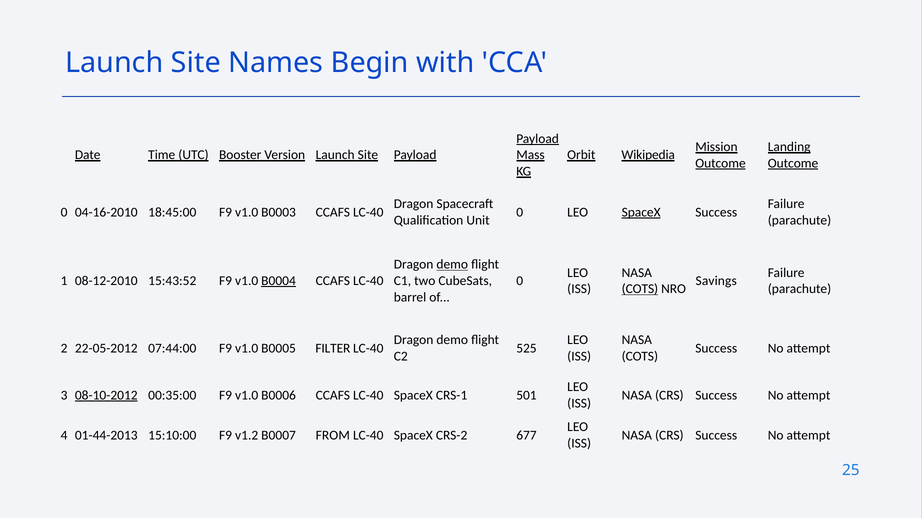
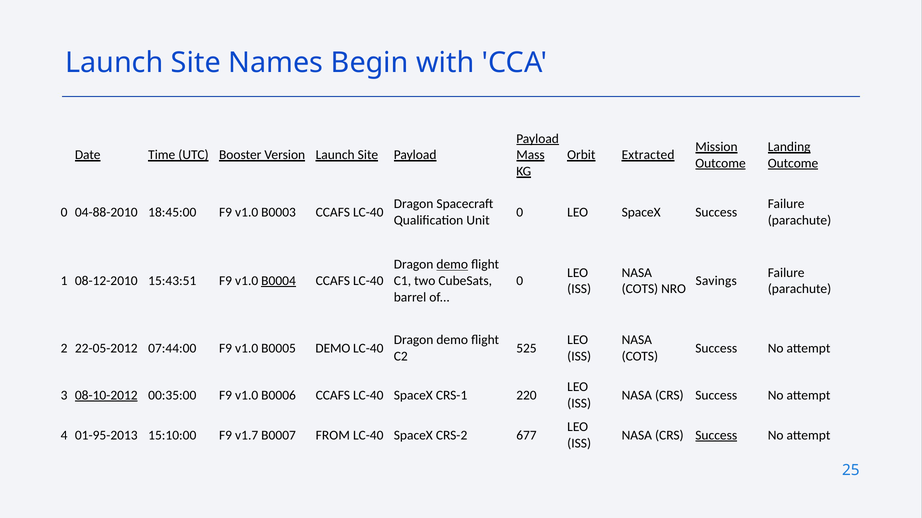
Wikipedia: Wikipedia -> Extracted (648, 155)
04-16-2010: 04-16-2010 -> 04-88-2010 (106, 212)
SpaceX underline: present -> none (641, 212)
15:43:52: 15:43:52 -> 15:43:51 (172, 281)
COTS underline: present -> none (640, 289)
B0005 FILTER: FILTER -> DEMO (333, 349)
501: 501 -> 220 (526, 396)
01-44-2013: 01-44-2013 -> 01-95-2013 (106, 436)
v1.2: v1.2 -> v1.7 (247, 436)
Success underline: none -> present (716, 436)
